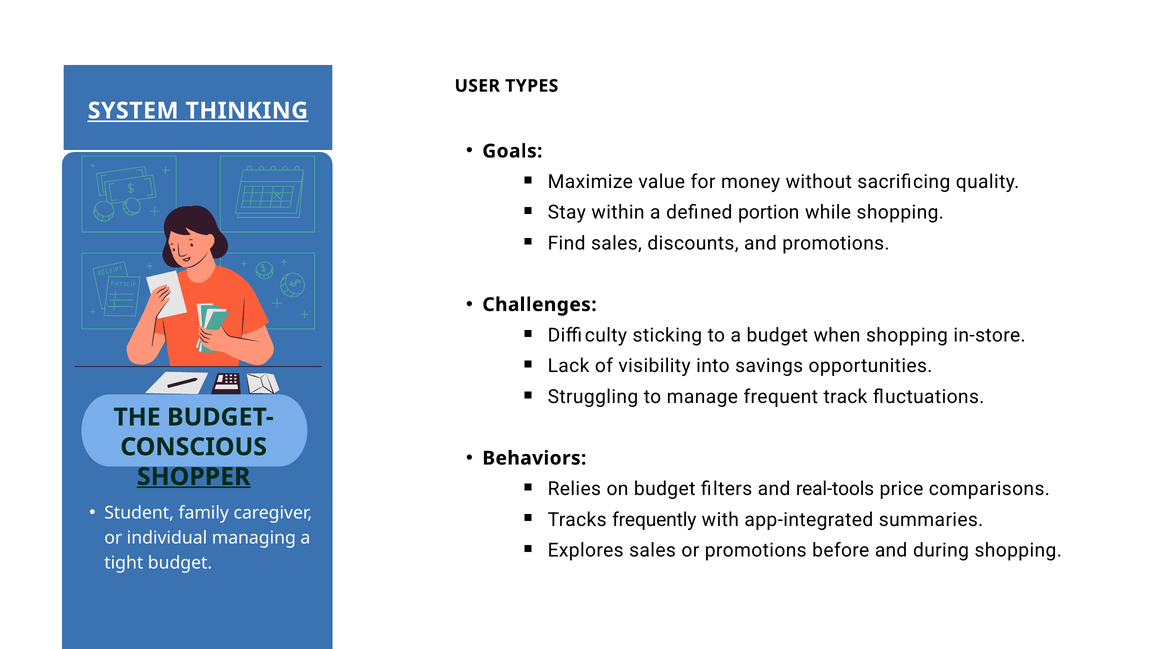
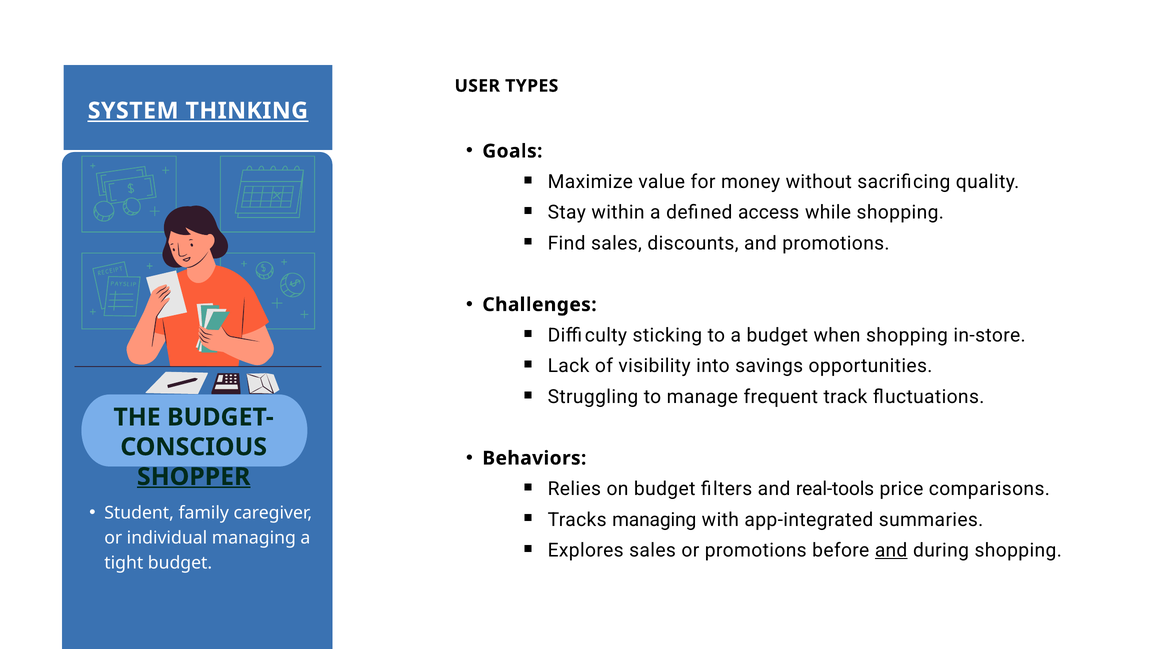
portion: portion -> access (769, 213)
Tracks frequently: frequently -> managing (654, 520)
and underline: none -> present (891, 551)
